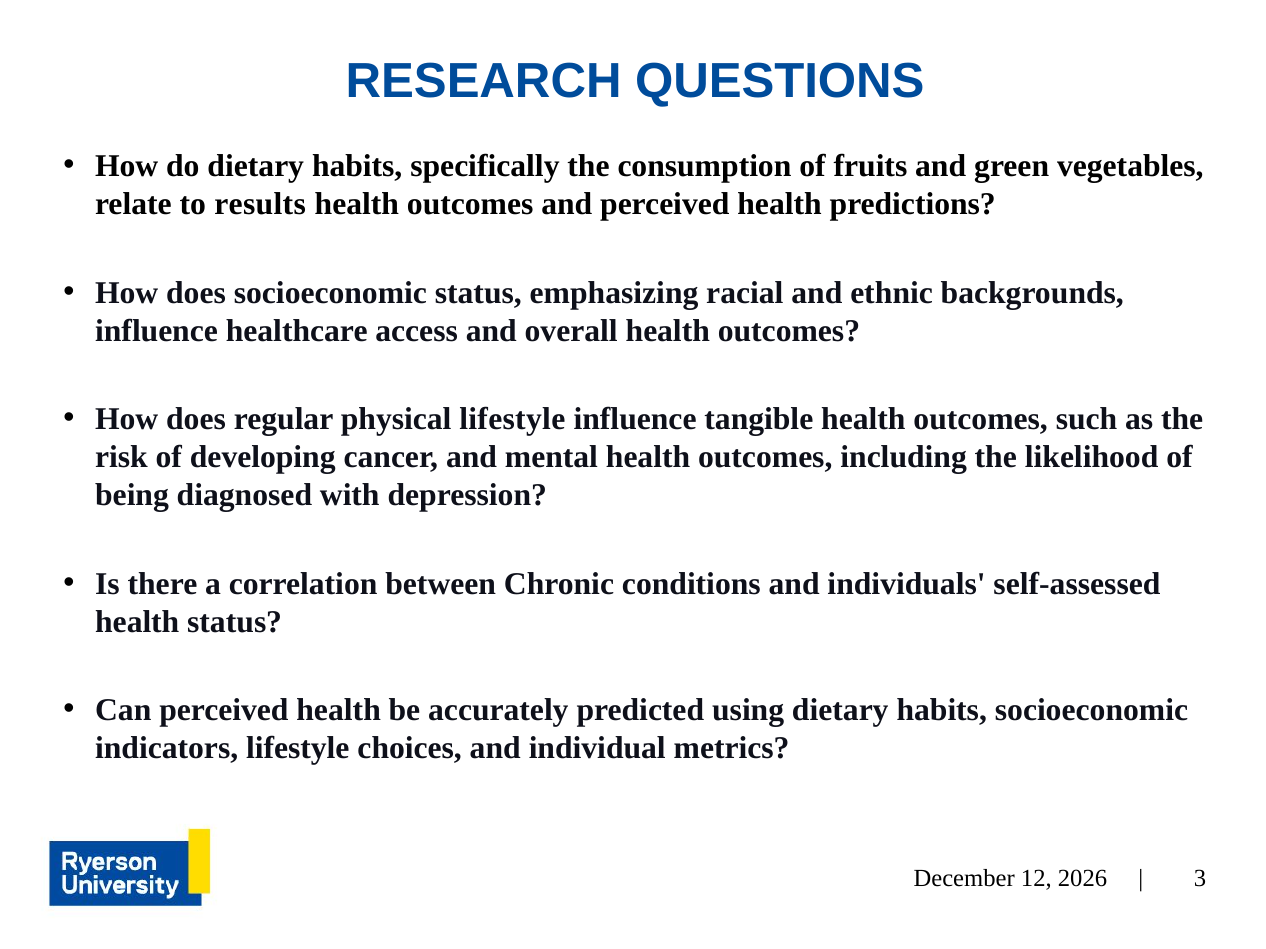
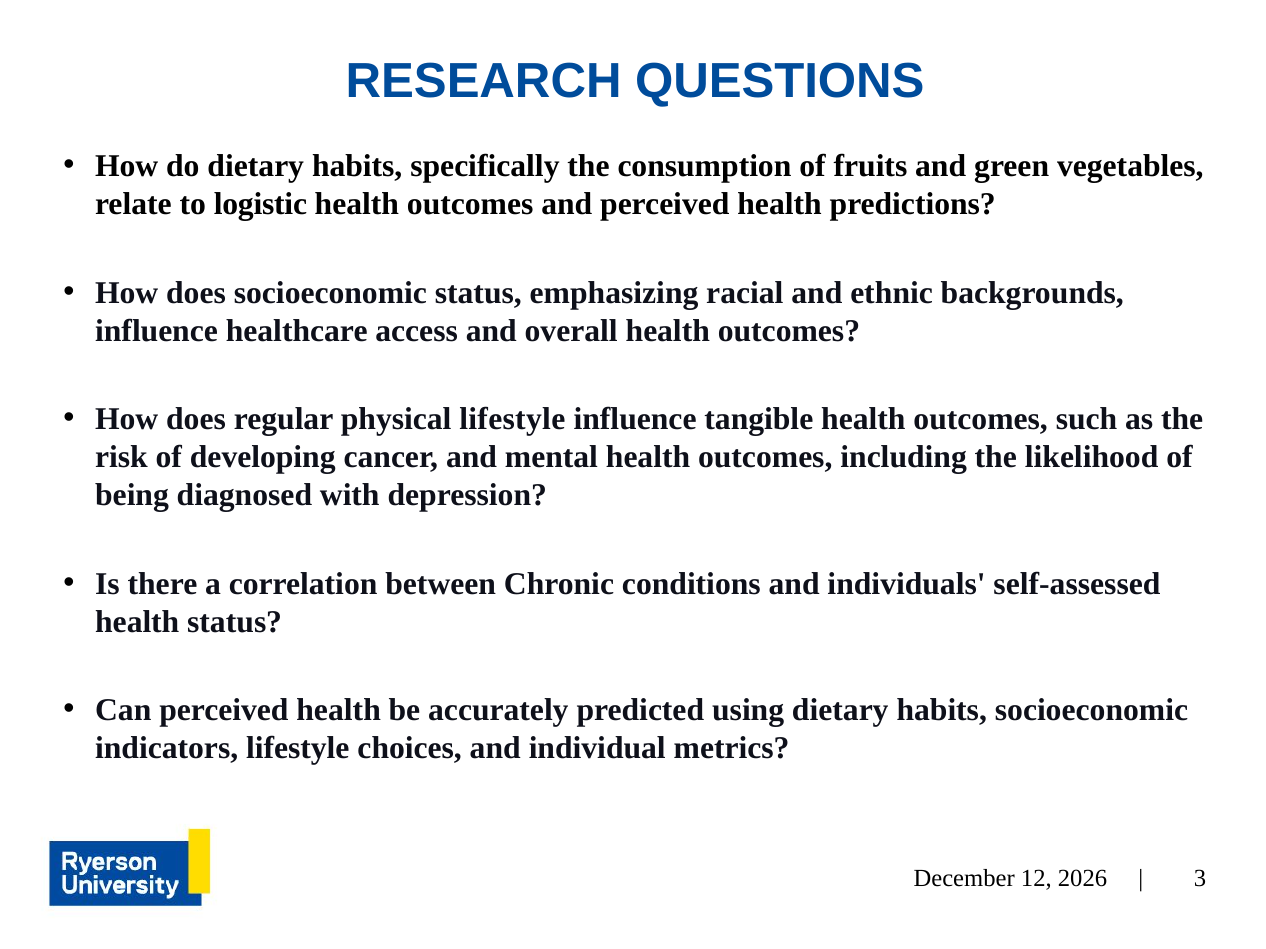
results: results -> logistic (260, 204)
